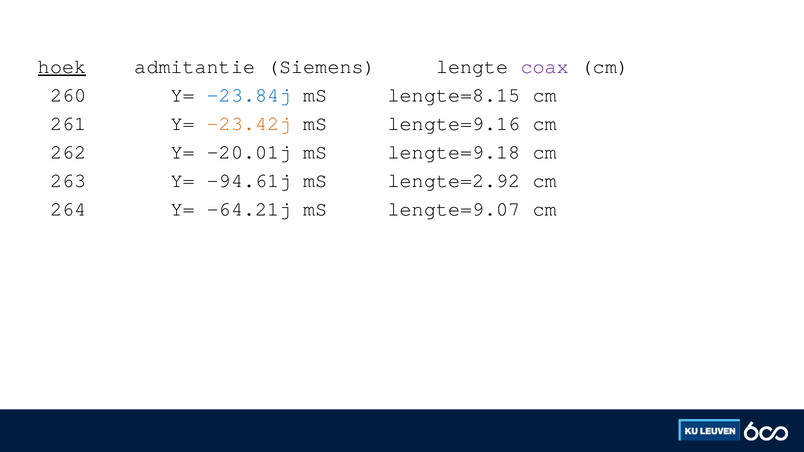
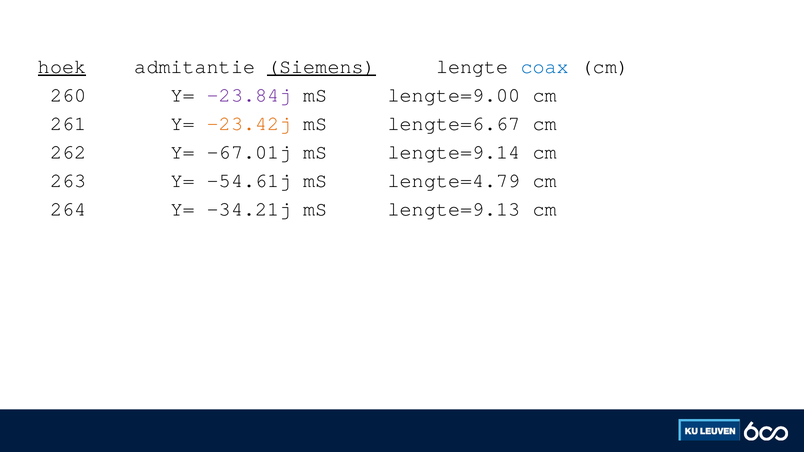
Siemens underline: none -> present (321, 67)
coax colour: purple -> blue (545, 67)
-23.84j colour: blue -> purple (249, 95)
lengte=8.15: lengte=8.15 -> lengte=9.00 (454, 95)
lengte=9.16: lengte=9.16 -> lengte=6.67 (454, 124)
-20.01j: -20.01j -> -67.01j (249, 152)
lengte=9.18: lengte=9.18 -> lengte=9.14 (454, 152)
-94.61j: -94.61j -> -54.61j (249, 181)
lengte=2.92: lengte=2.92 -> lengte=4.79 (454, 181)
-64.21j: -64.21j -> -34.21j (249, 209)
lengte=9.07: lengte=9.07 -> lengte=9.13 (454, 209)
